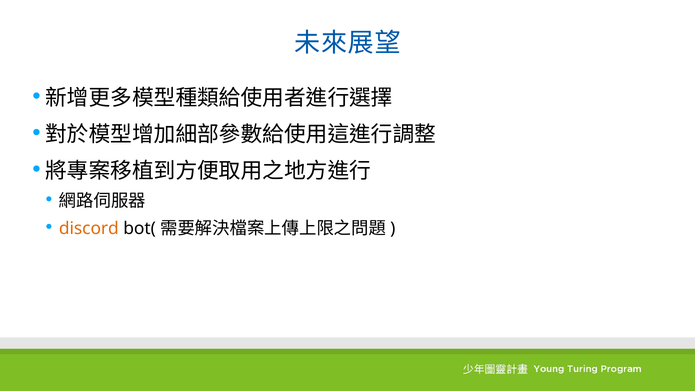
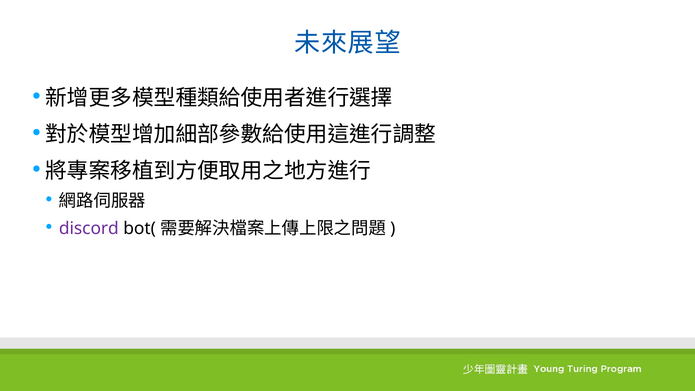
discord colour: orange -> purple (89, 229)
